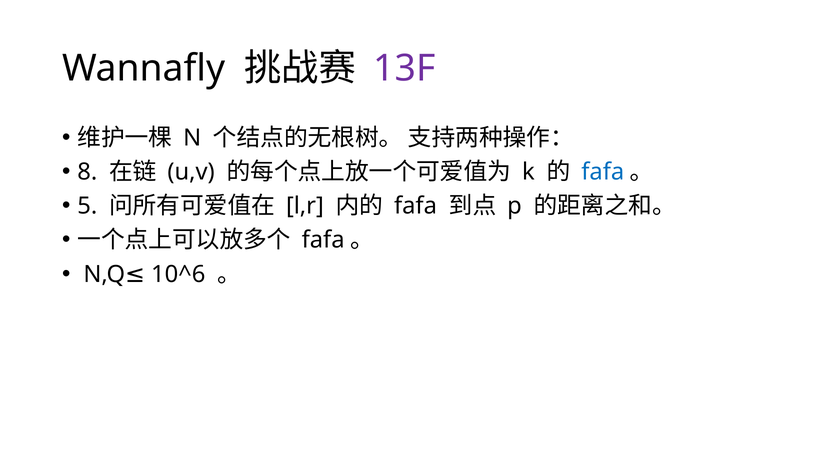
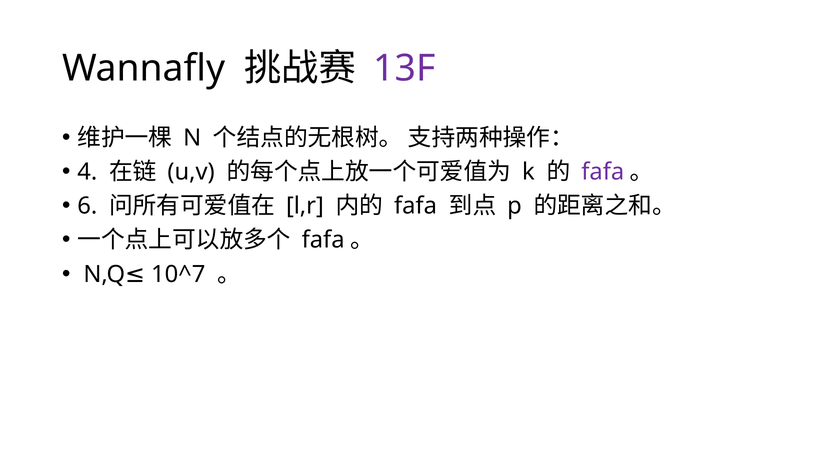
8: 8 -> 4 (87, 172)
fafa colour: blue -> purple (603, 172)
5: 5 -> 6 (87, 206)
10^6: 10^6 -> 10^7 (178, 274)
